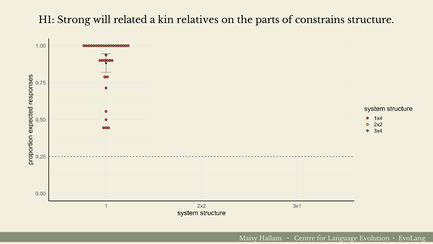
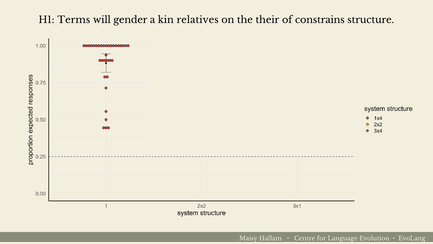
Strong: Strong -> Terms (74, 20)
related: related -> gender (130, 20)
parts: parts -> their (267, 20)
